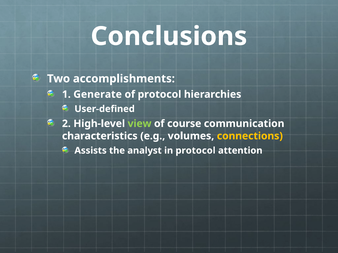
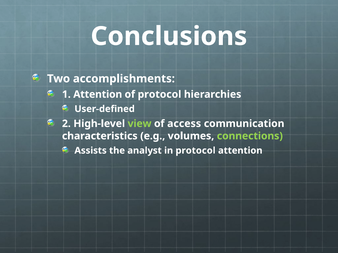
1 Generate: Generate -> Attention (98, 95)
course: course -> access (184, 124)
connections colour: yellow -> light green (250, 136)
